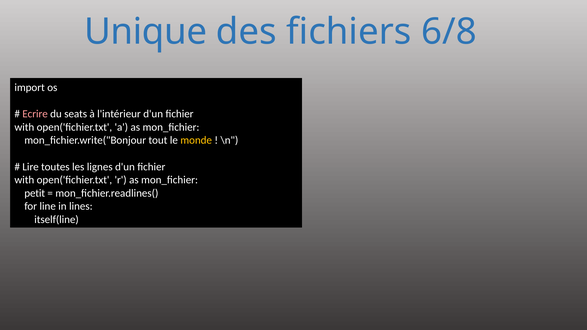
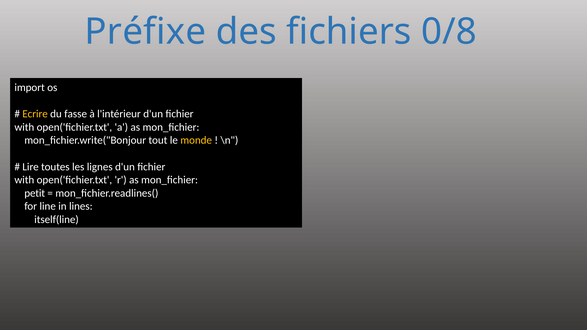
Unique: Unique -> Préfixe (145, 32)
6/8: 6/8 -> 0/8 (449, 32)
Ecrire colour: pink -> yellow (35, 114)
seats: seats -> fasse (76, 114)
